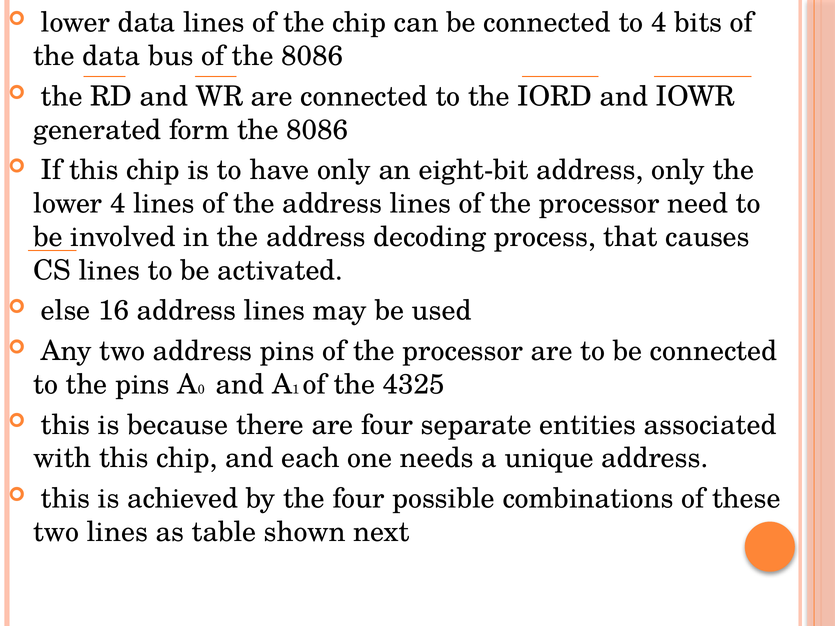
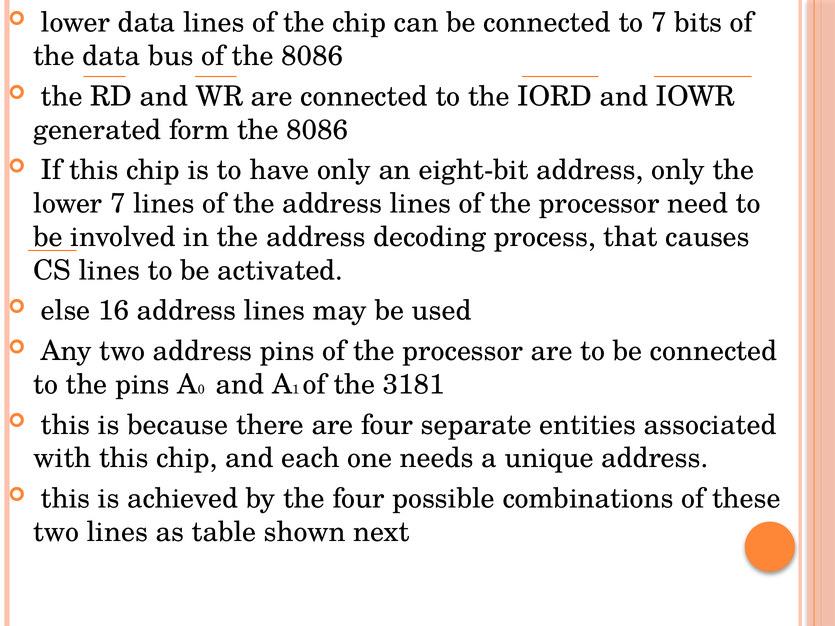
to 4: 4 -> 7 (659, 23)
lower 4: 4 -> 7 (118, 204)
4325: 4325 -> 3181 (414, 385)
